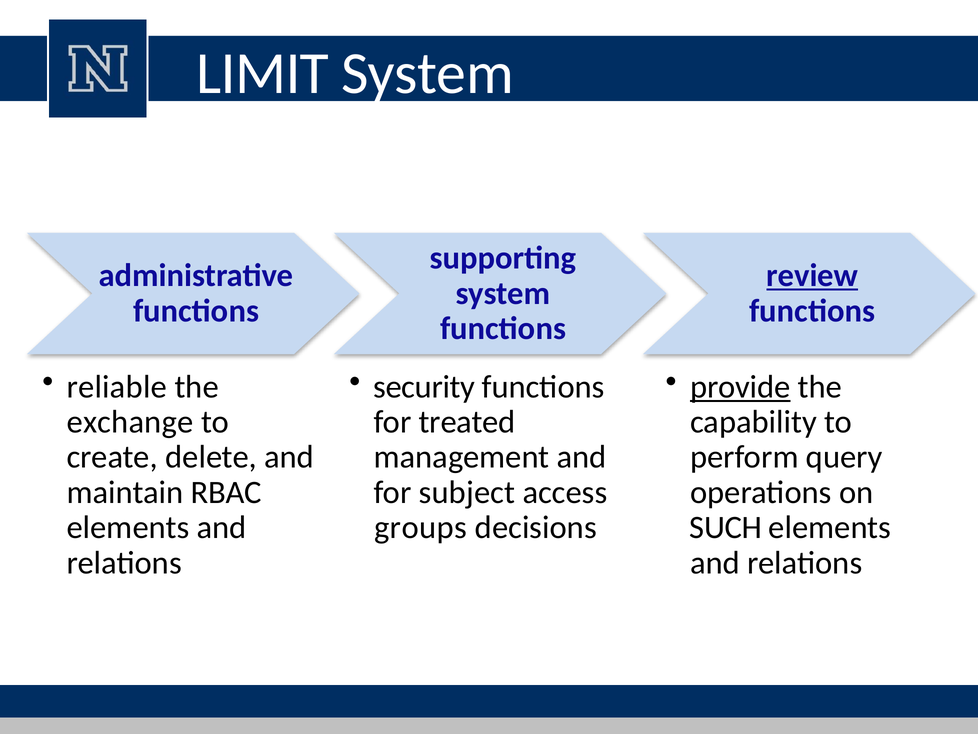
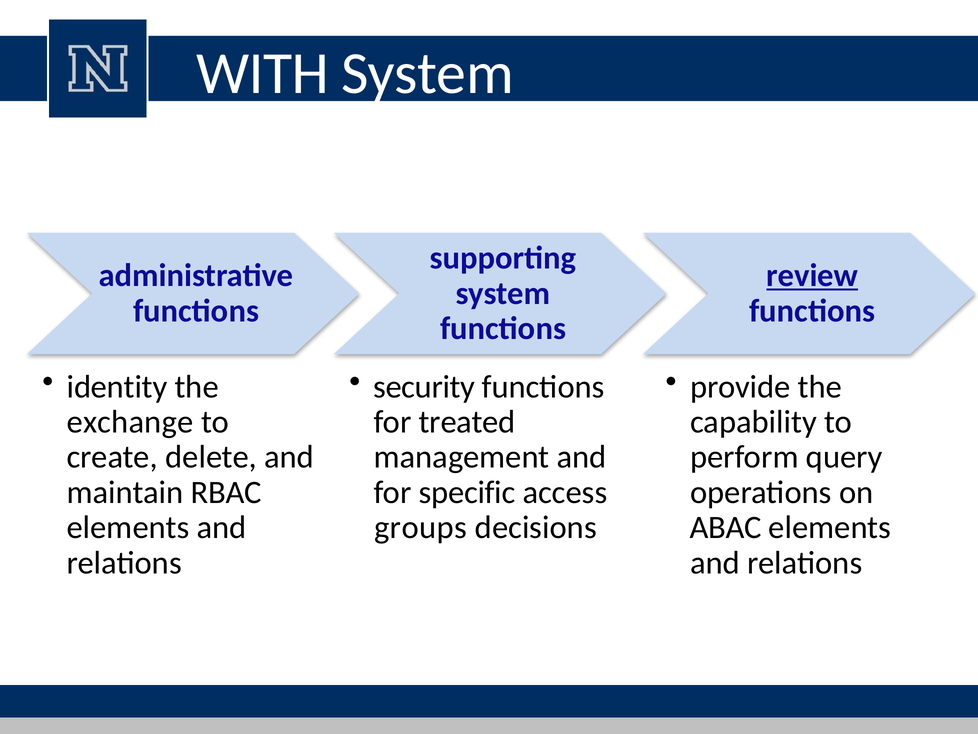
LIMIT: LIMIT -> WITH (263, 73)
reliable: reliable -> identity (117, 386)
provide underline: present -> none (740, 386)
subject: subject -> specific (467, 492)
SUCH: SUCH -> ABAC (726, 527)
